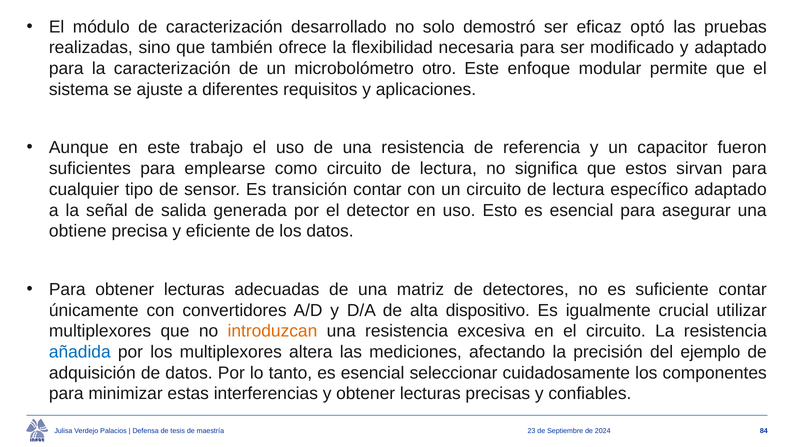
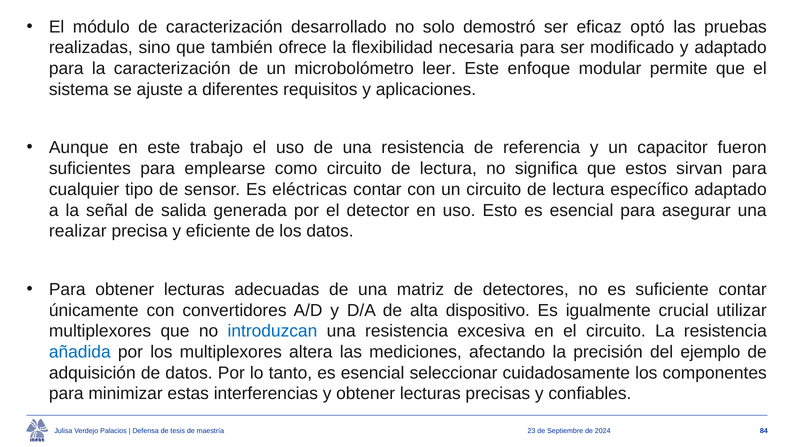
otro: otro -> leer (439, 68)
transición: transición -> eléctricas (310, 189)
obtiene: obtiene -> realizar (78, 231)
introduzcan colour: orange -> blue (272, 331)
